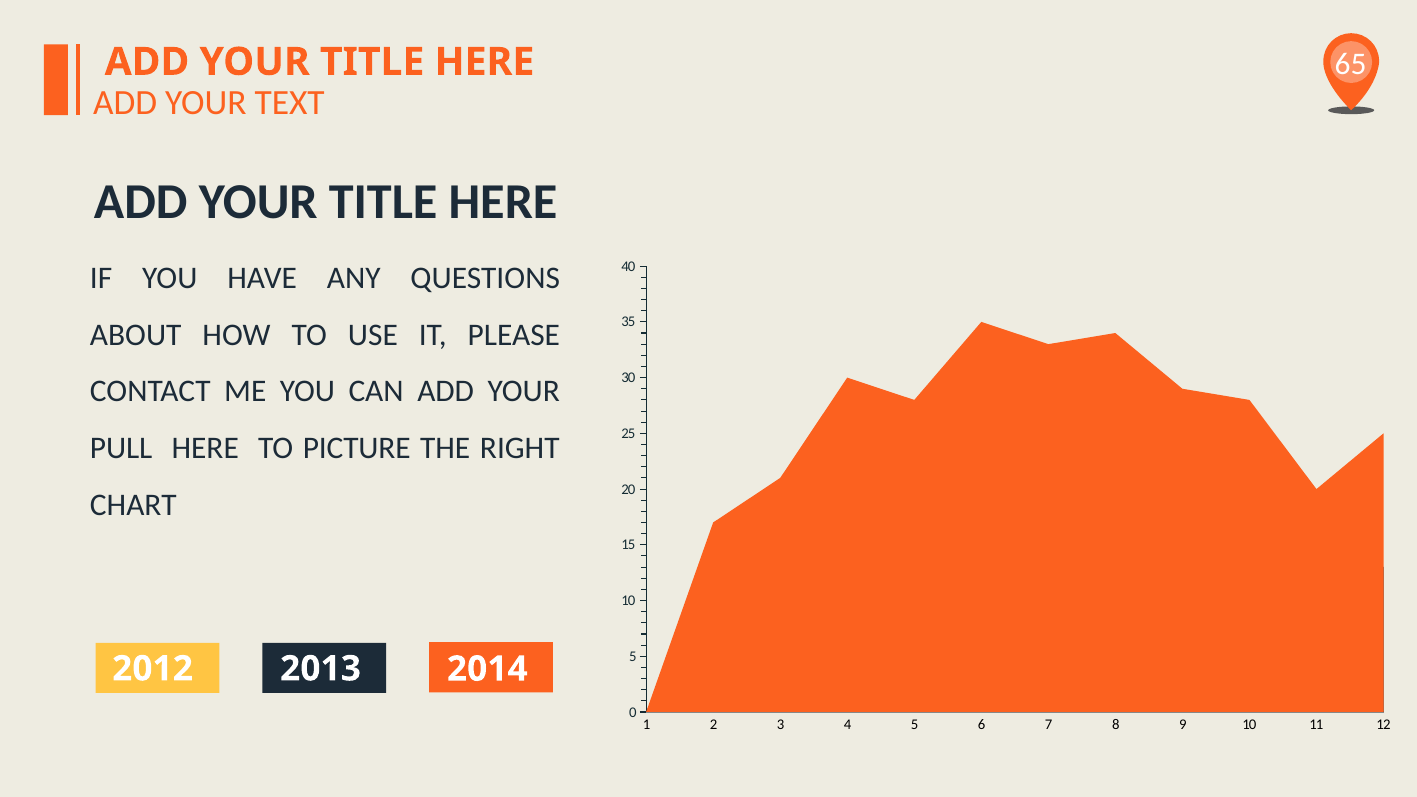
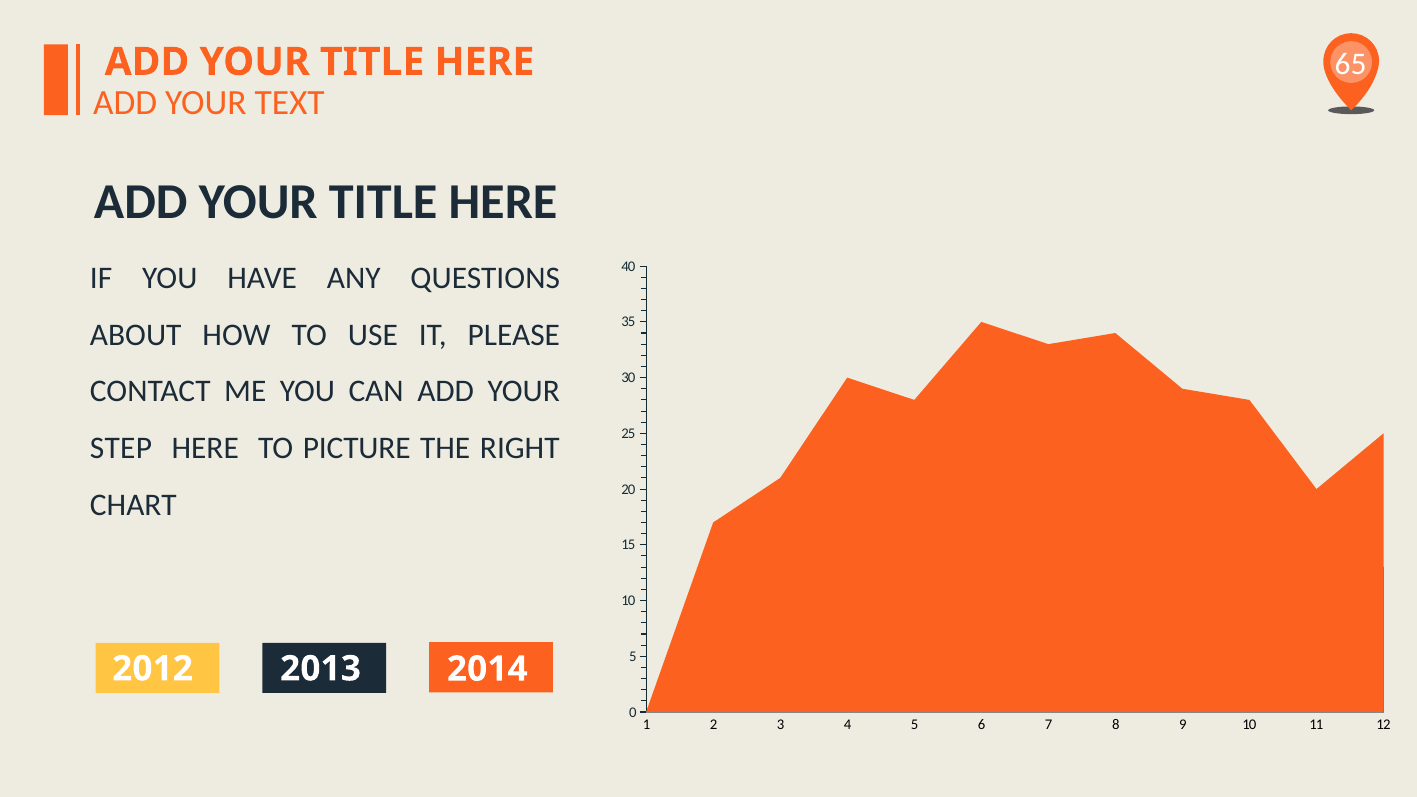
PULL: PULL -> STEP (121, 448)
